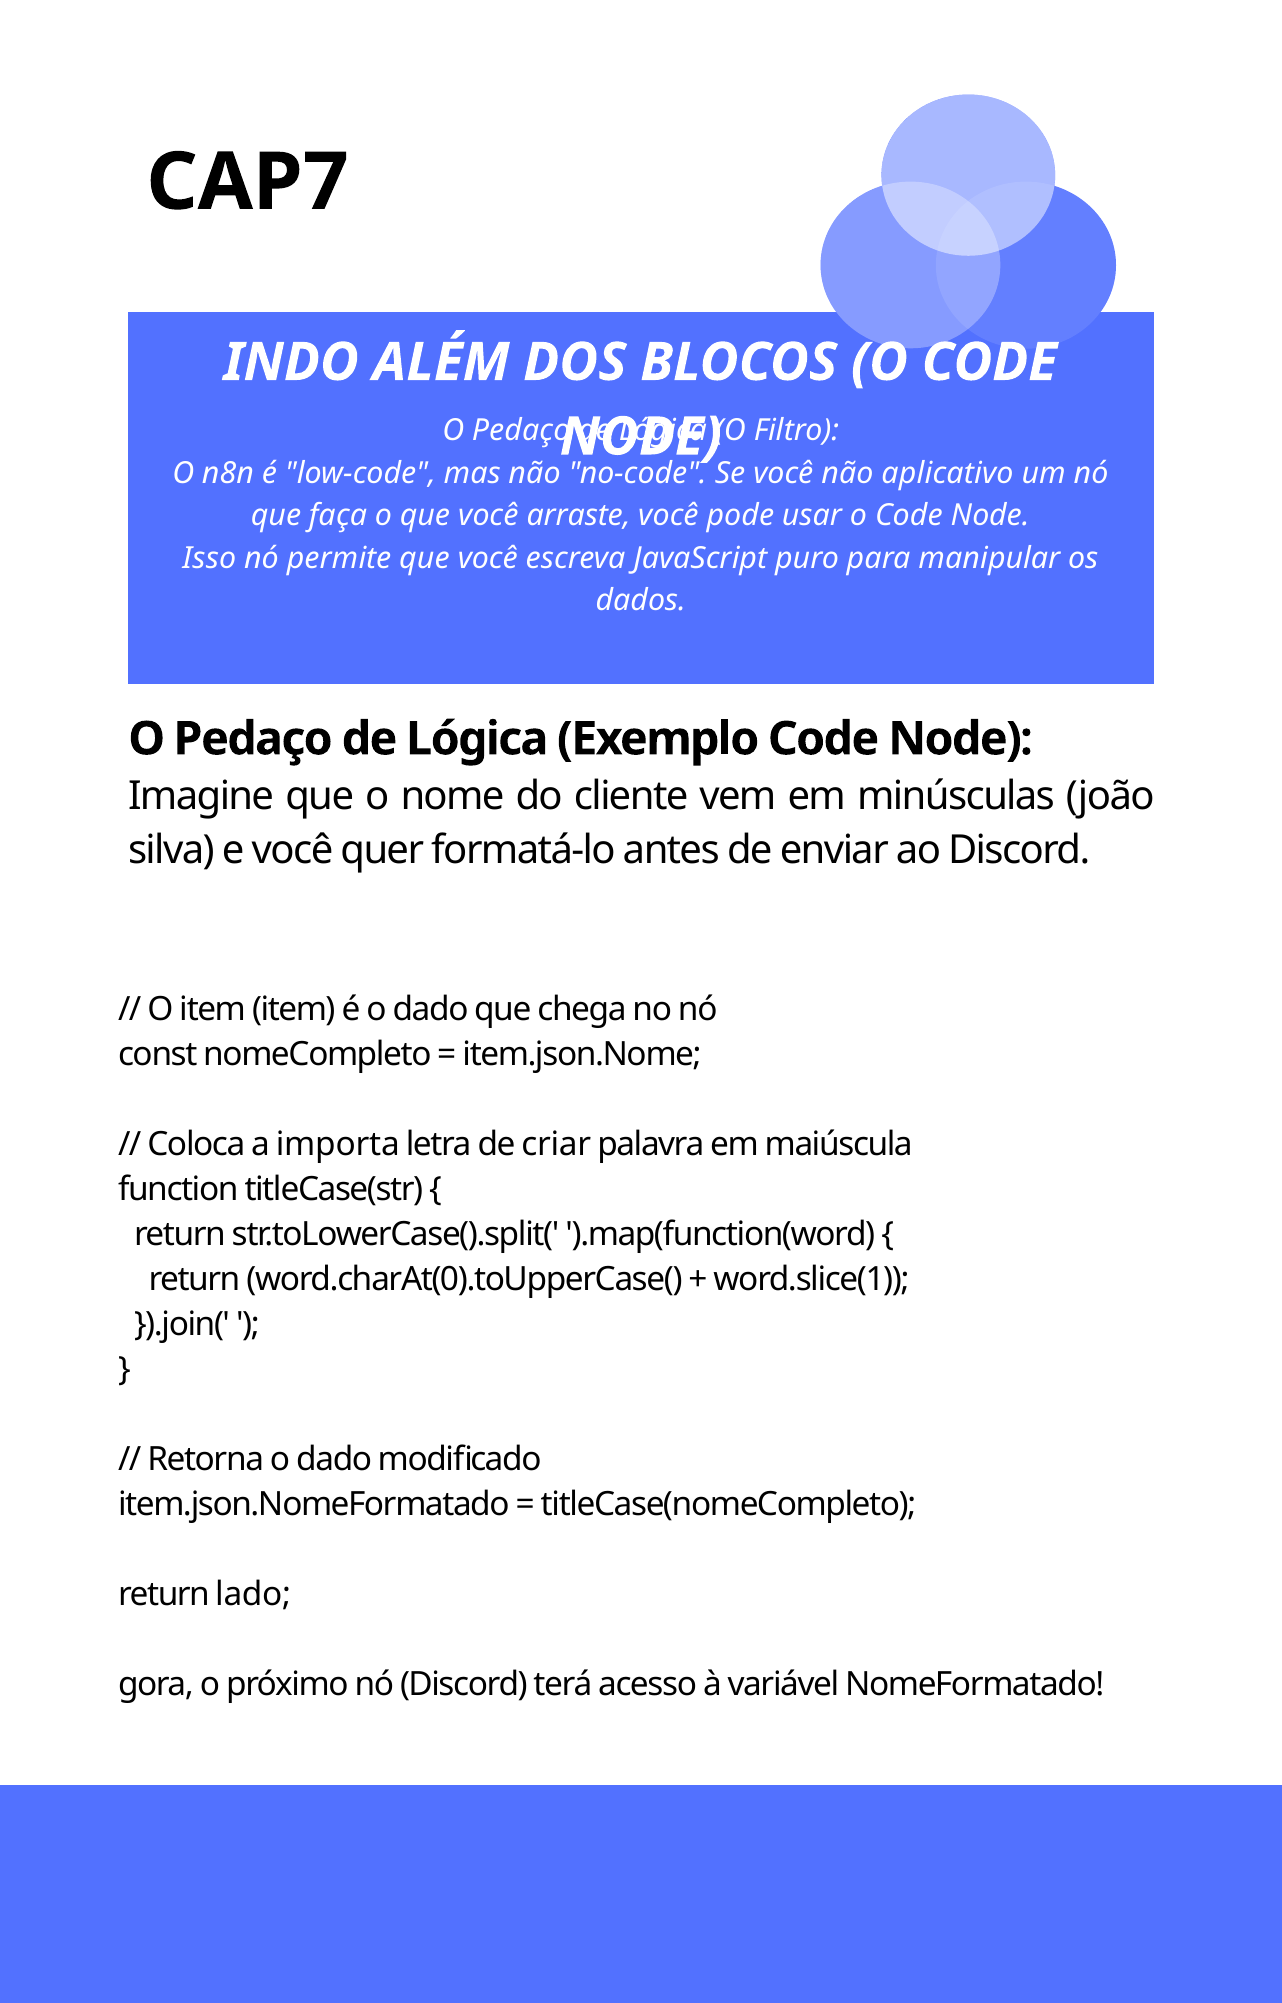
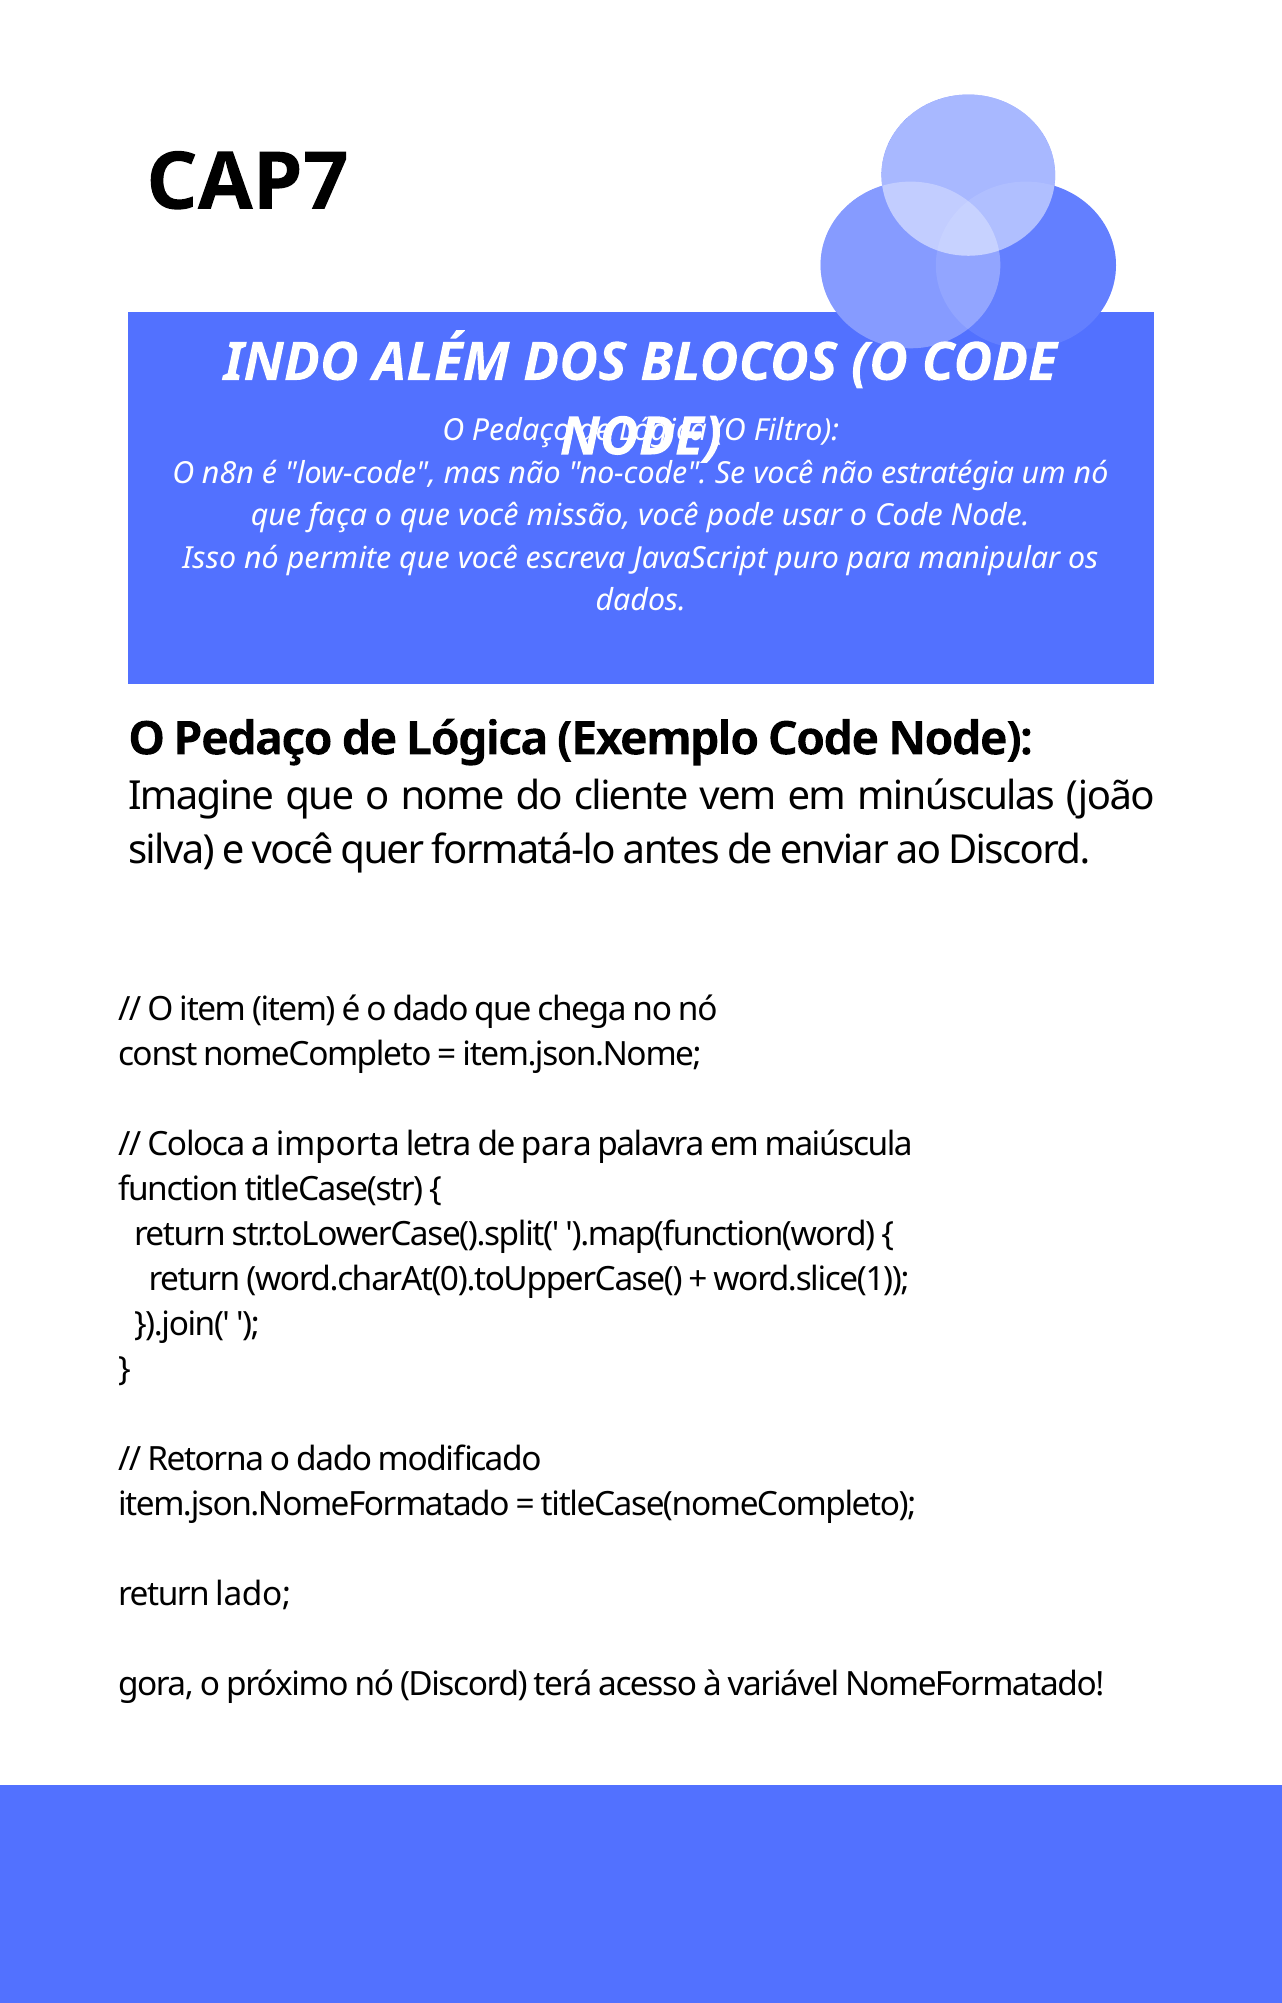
aplicativo: aplicativo -> estratégia (948, 473)
arraste: arraste -> missão (578, 516)
de criar: criar -> para (556, 1144)
